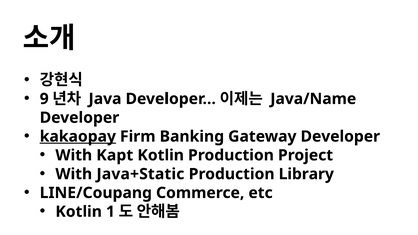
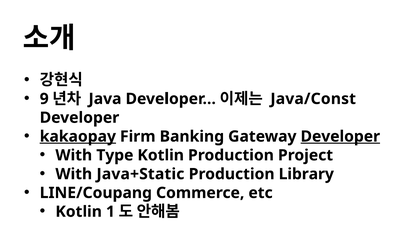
Java/Name: Java/Name -> Java/Const (313, 99)
Developer underline: none -> present (340, 137)
Kapt: Kapt -> Type (115, 155)
